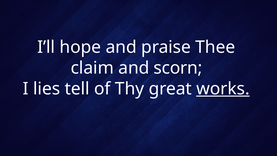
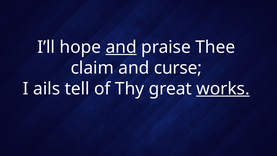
and underline: none -> present (121, 47)
scorn: scorn -> curse (178, 68)
lies: lies -> ails (47, 89)
